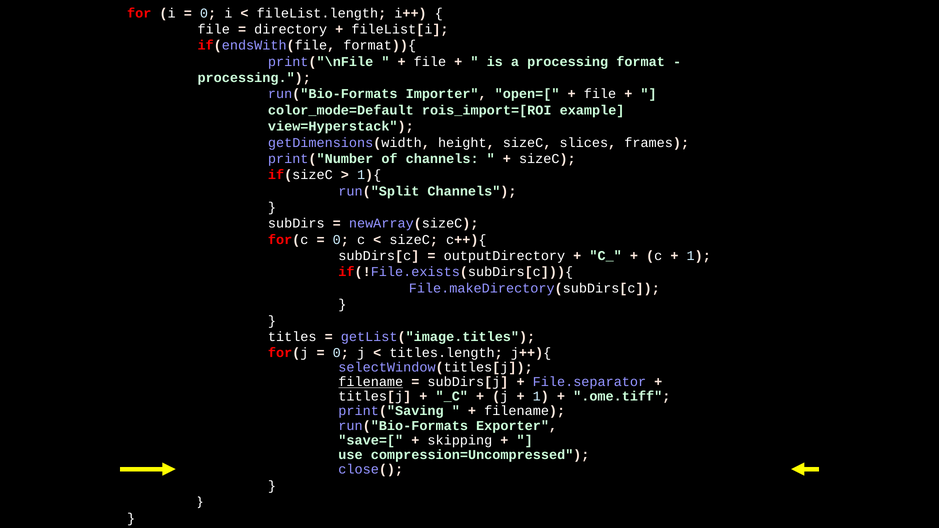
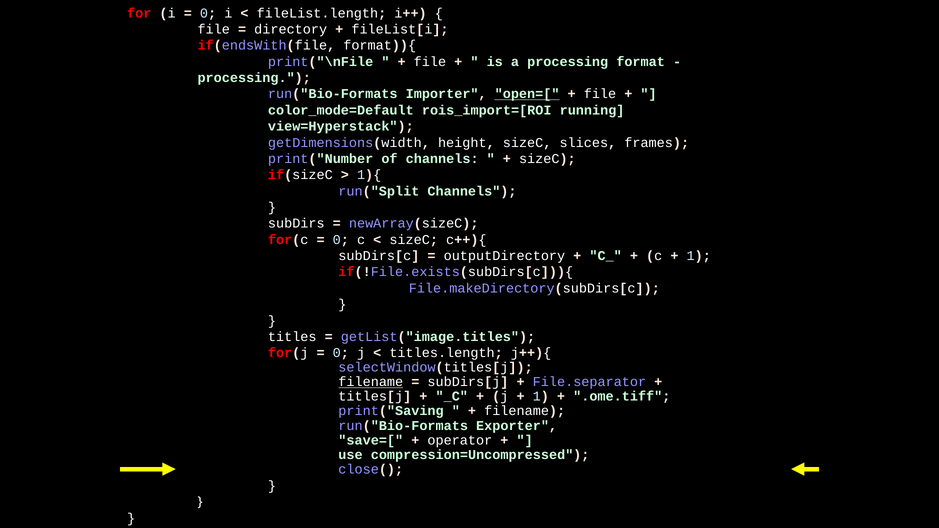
open=[ underline: none -> present (527, 94)
example: example -> running (592, 110)
skipping: skipping -> operator (460, 440)
